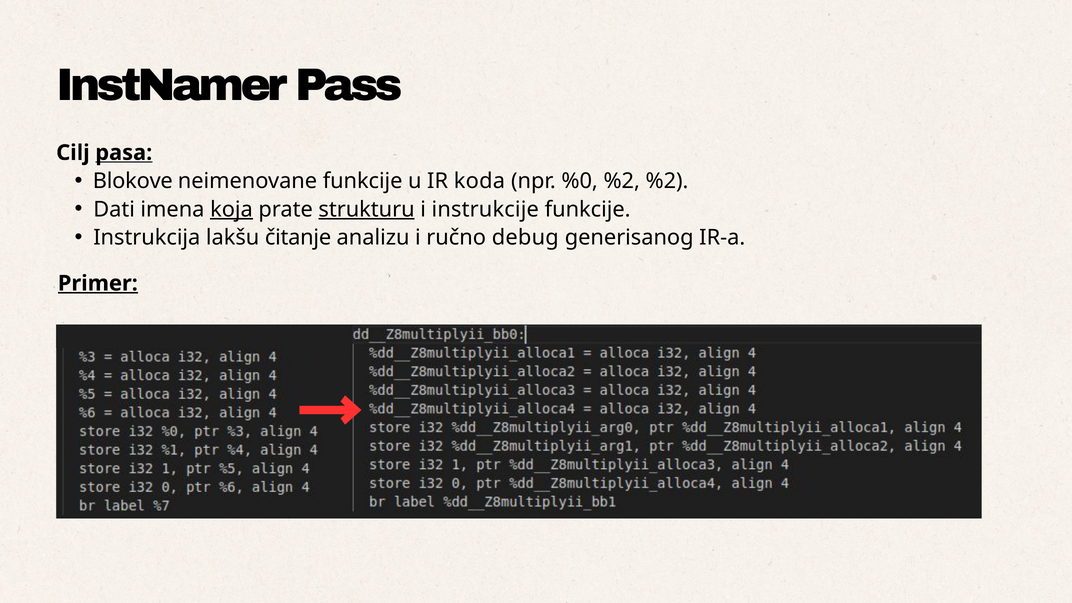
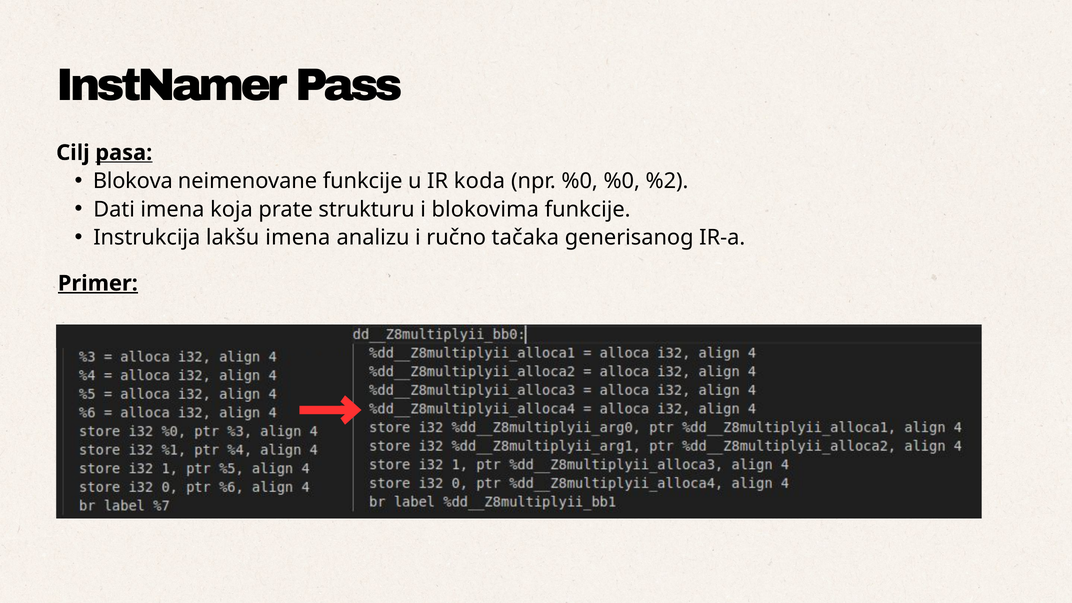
Blokove: Blokove -> Blokova (133, 181)
%0 %2: %2 -> %0 (622, 181)
koja underline: present -> none (231, 209)
strukturu underline: present -> none (367, 209)
instrukcije: instrukcije -> blokovima (485, 209)
lakšu čitanje: čitanje -> imena (298, 238)
debug: debug -> tačaka (525, 238)
